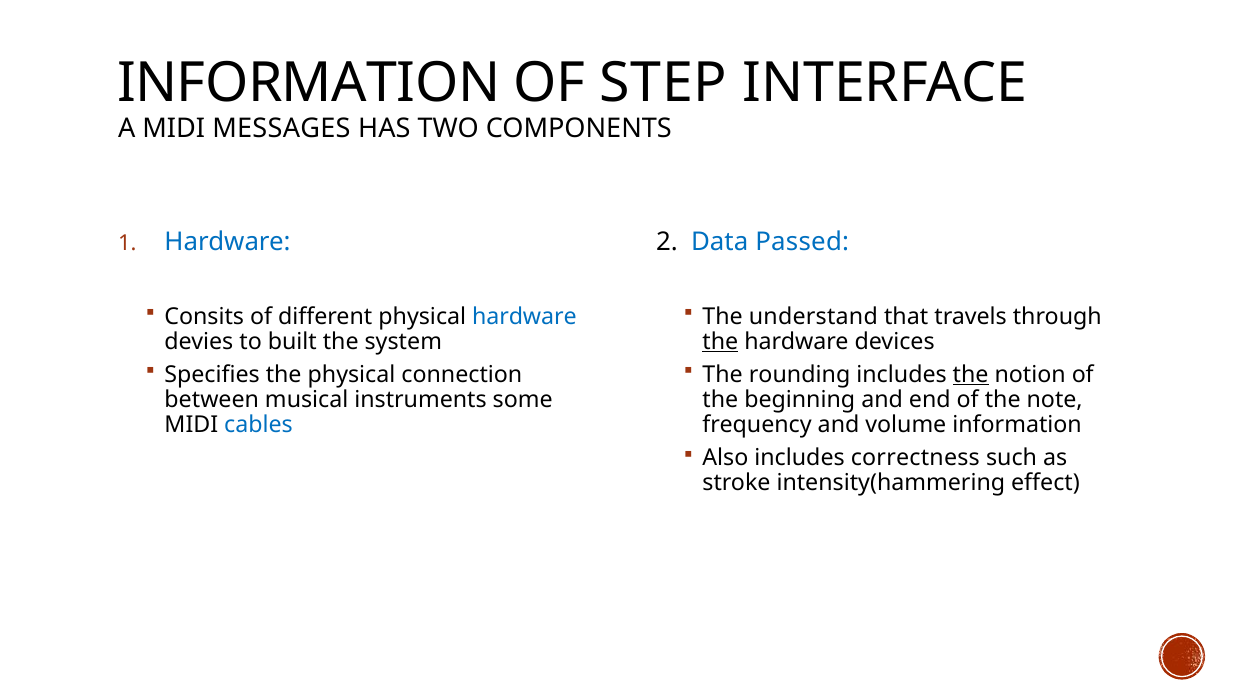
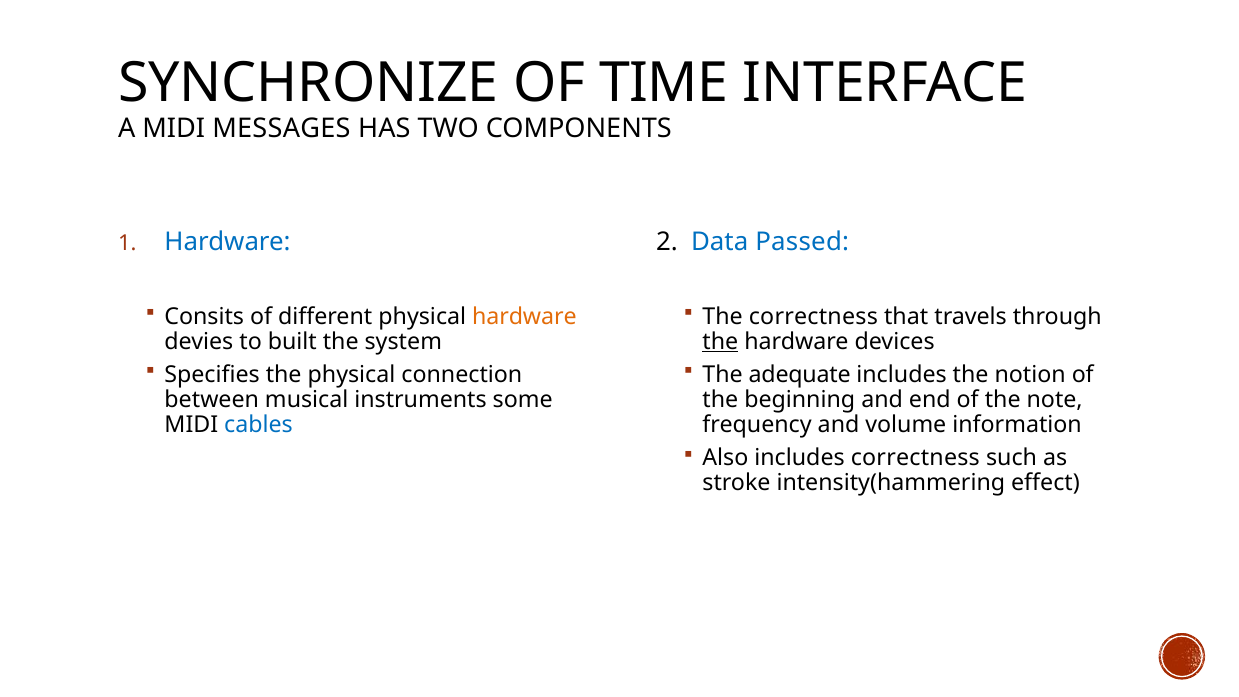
INFORMATION: INFORMATION -> SYNCHRONIZE (308, 83)
STEP: STEP -> TIME (664, 83)
hardware colour: blue -> orange (524, 316)
The understand: understand -> correctness (813, 316)
rounding: rounding -> adequate (800, 374)
the underline: present -> none (971, 374)
